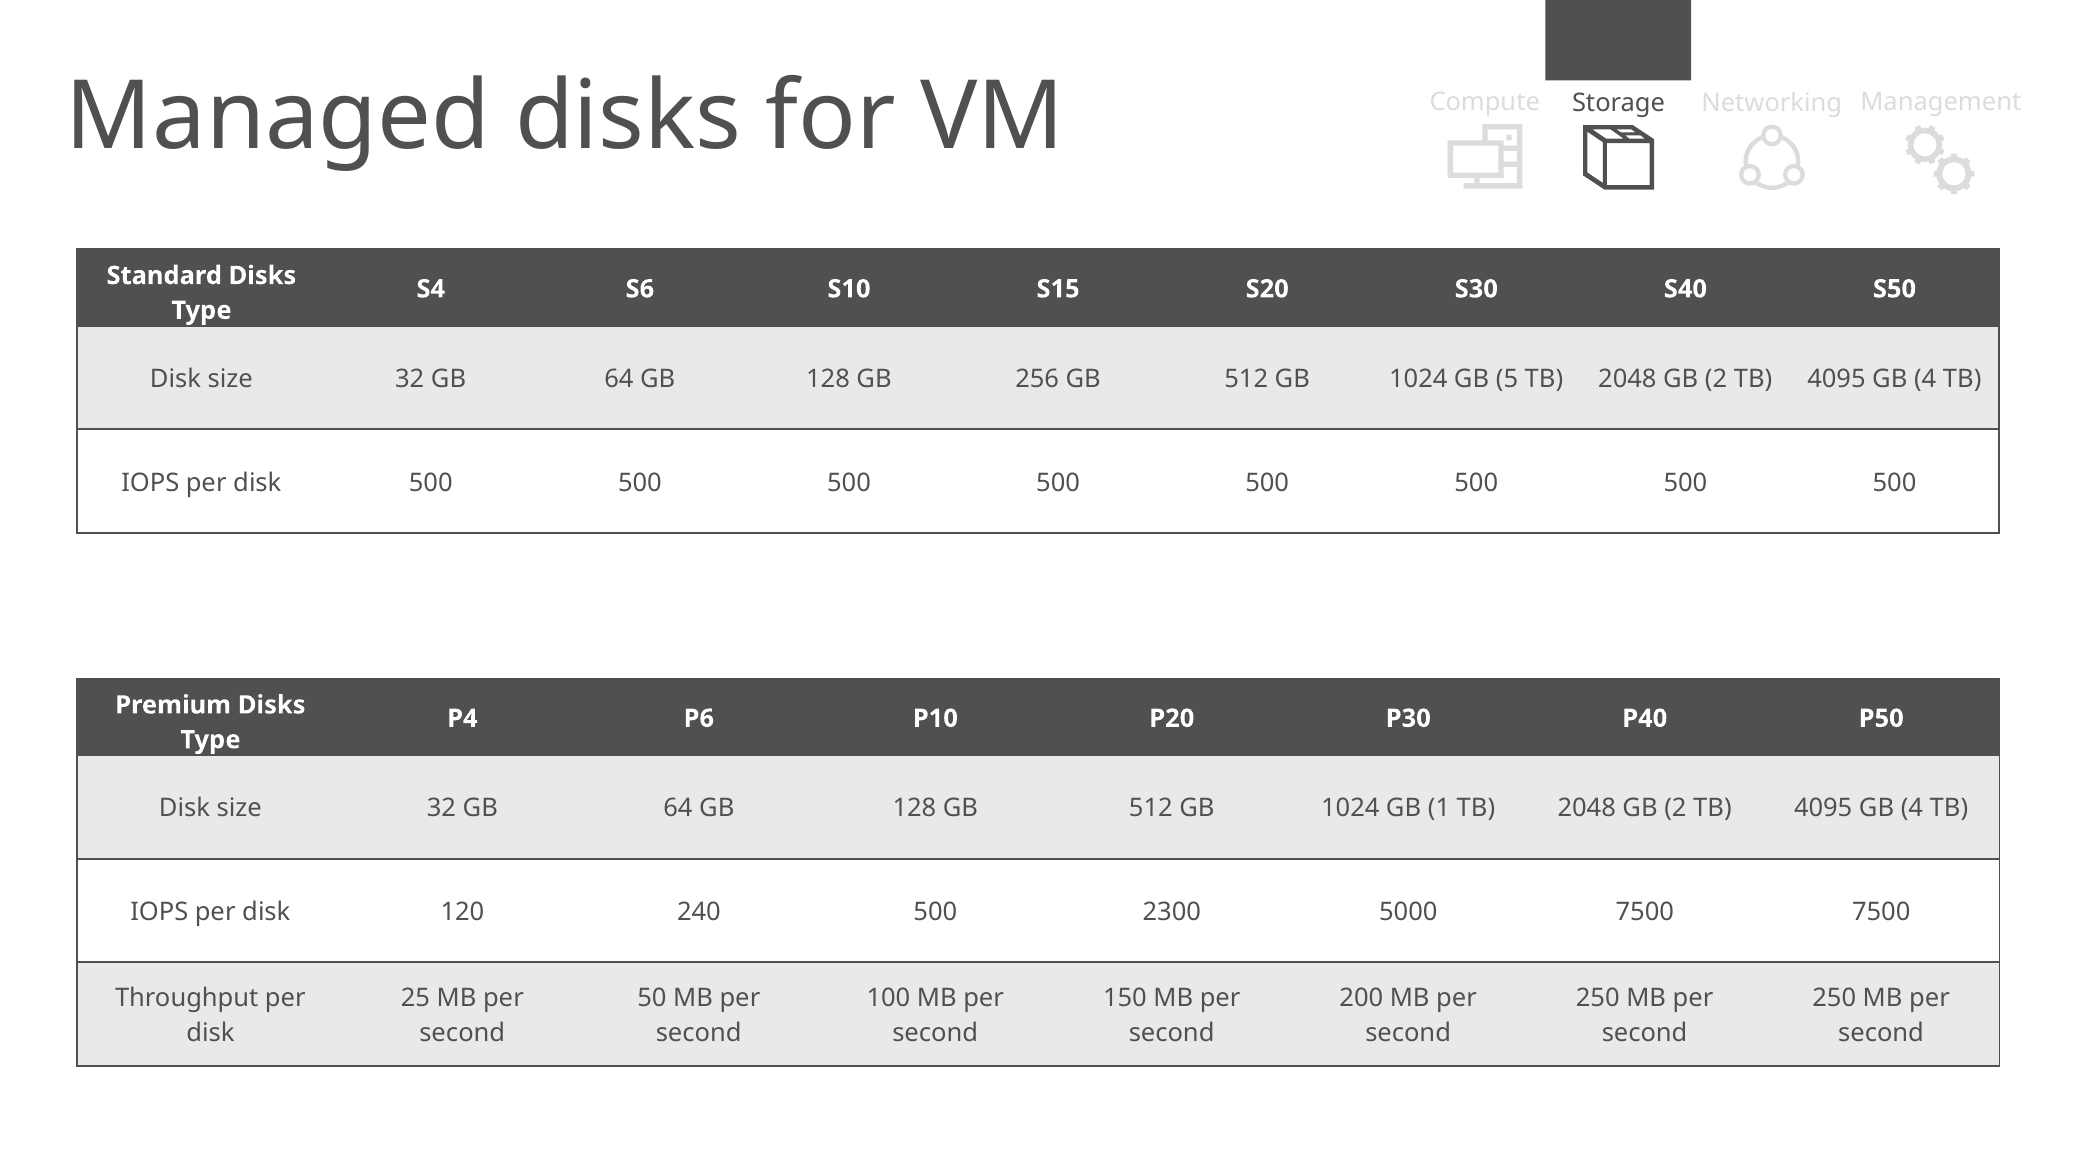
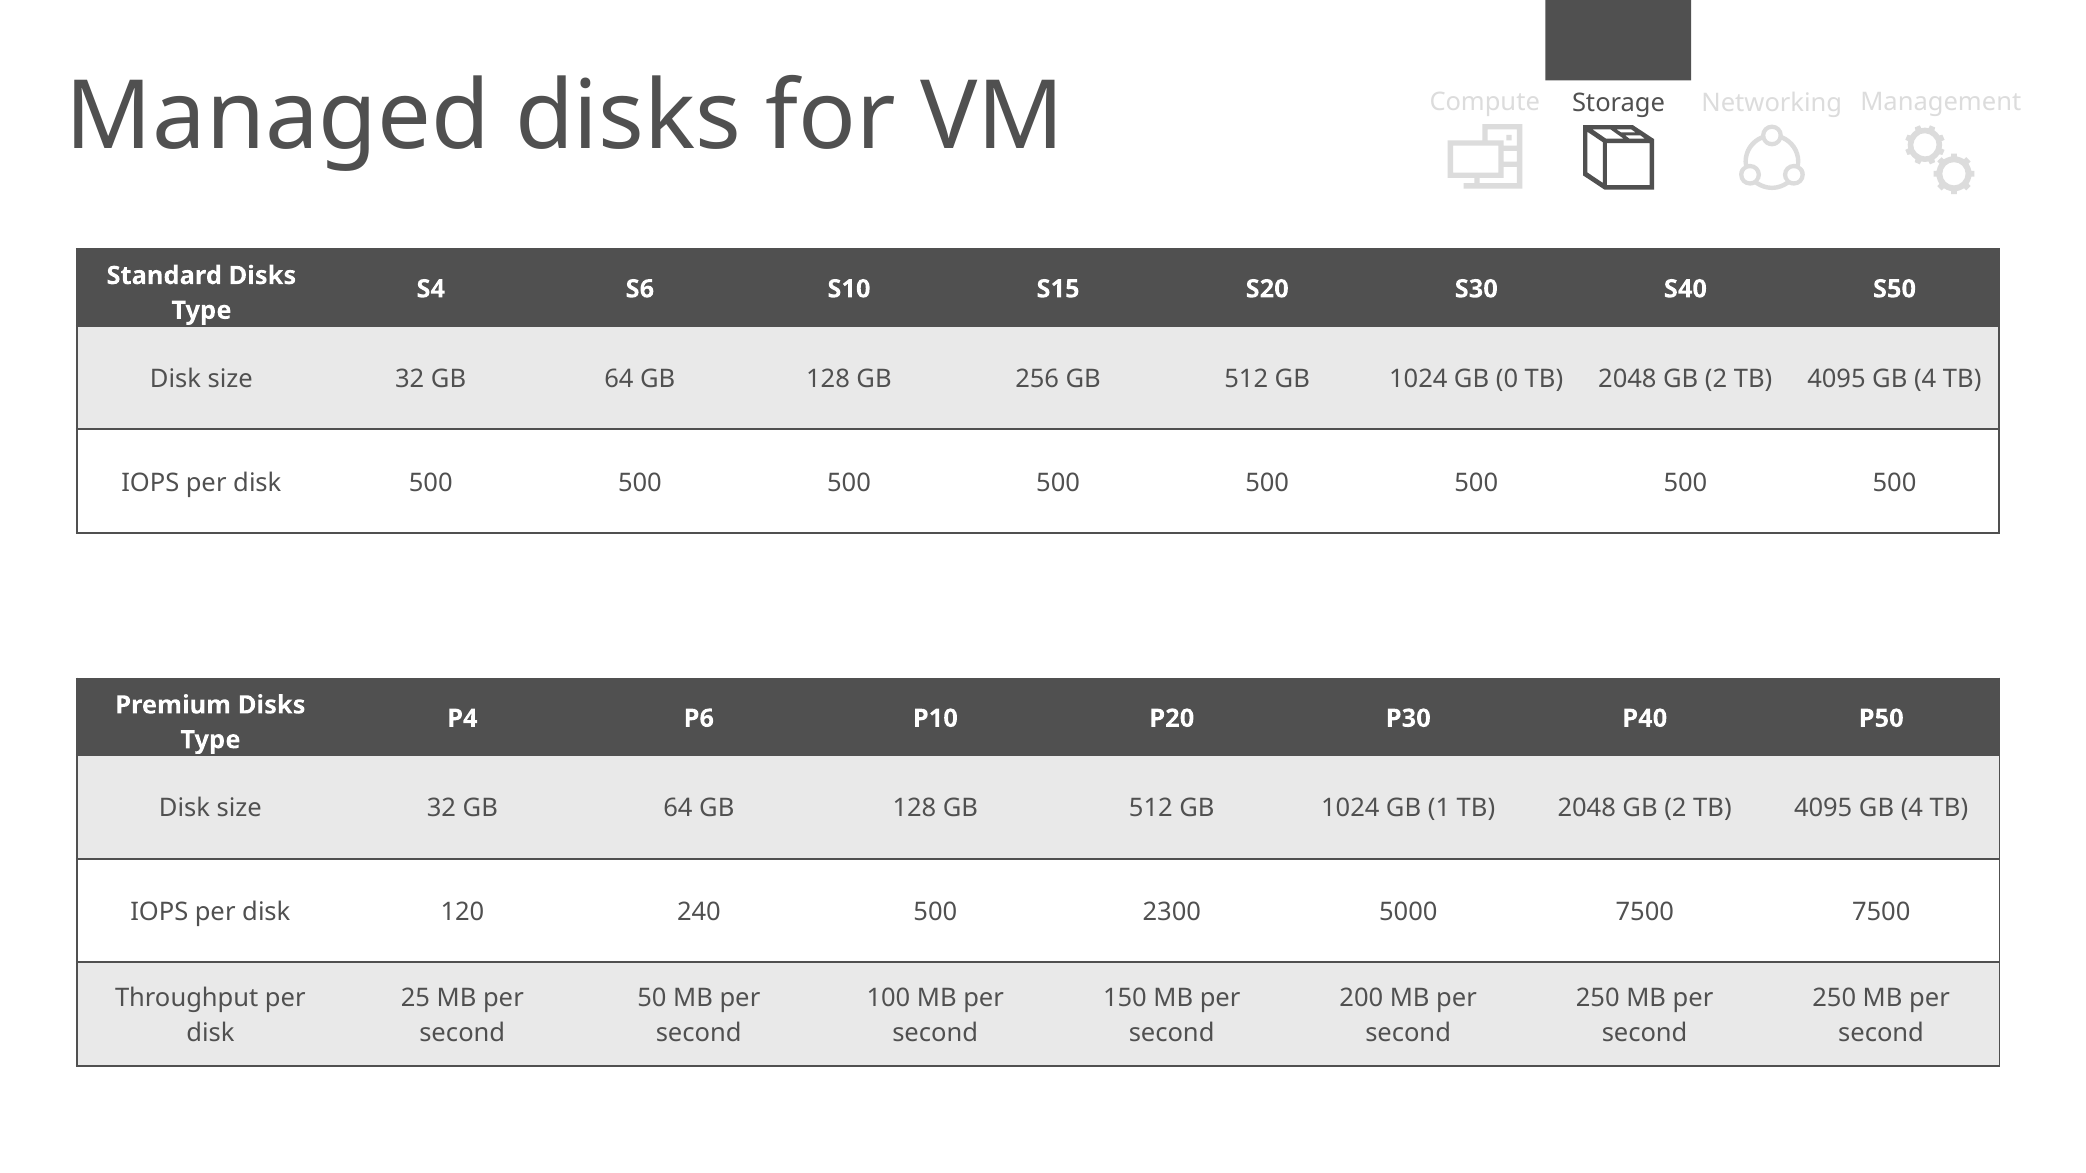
5: 5 -> 0 (1507, 379)
